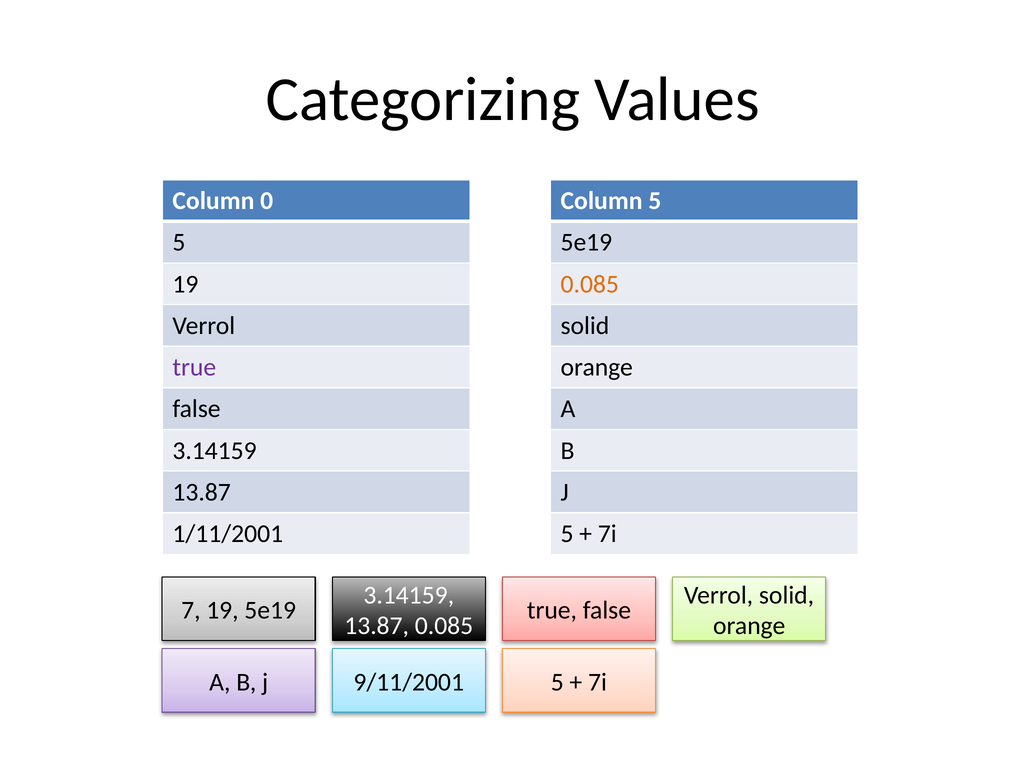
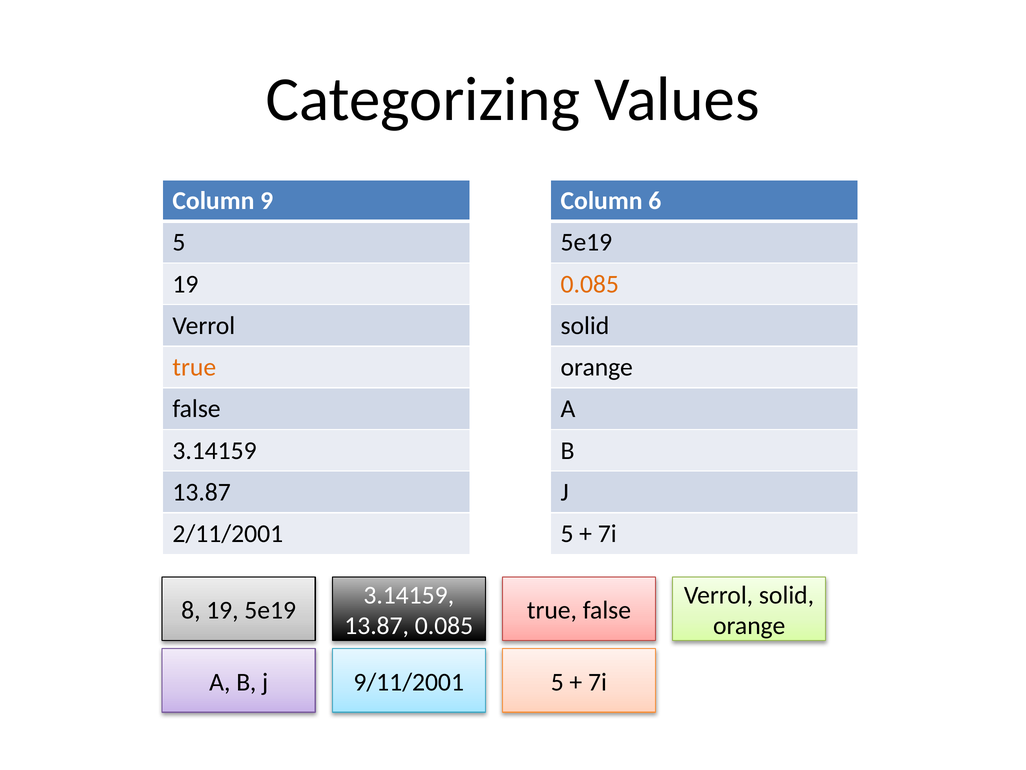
0: 0 -> 9 (267, 201)
Column 5: 5 -> 6 (655, 201)
true colour: purple -> orange (194, 367)
1/11/2001: 1/11/2001 -> 2/11/2001 (228, 533)
7: 7 -> 8 (191, 610)
